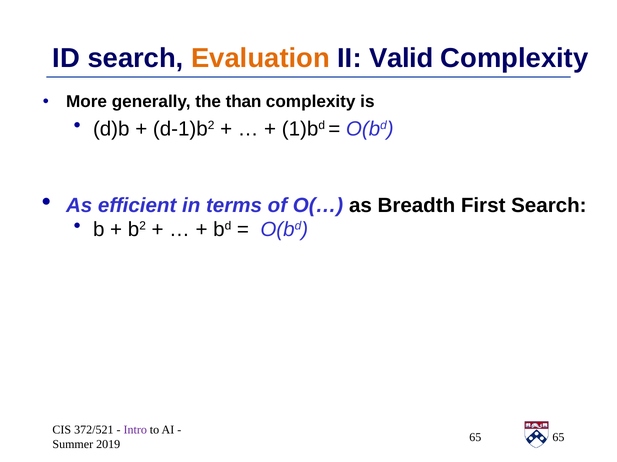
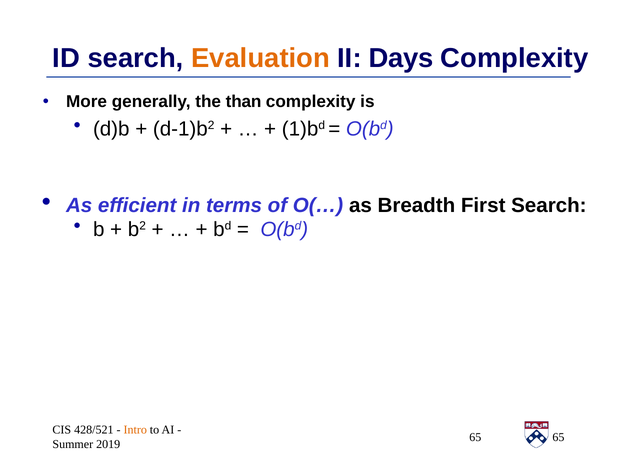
Valid: Valid -> Days (401, 58)
372/521: 372/521 -> 428/521 (94, 431)
Intro colour: purple -> orange (135, 431)
